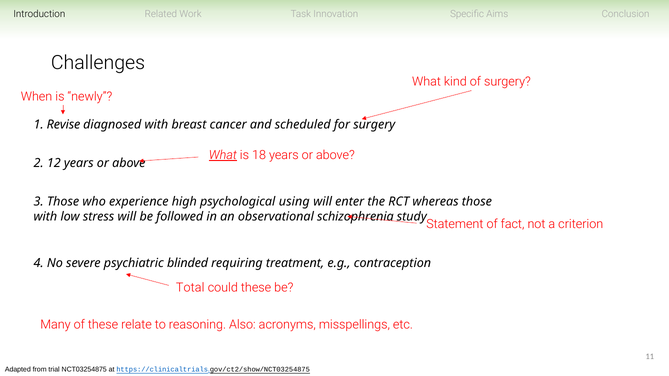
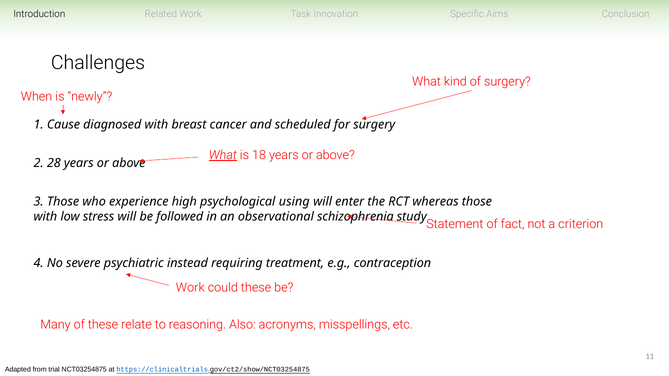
Revise: Revise -> Cause (63, 125)
12: 12 -> 28 (54, 163)
blinded: blinded -> instead (187, 264)
Total: Total -> Work (190, 288)
